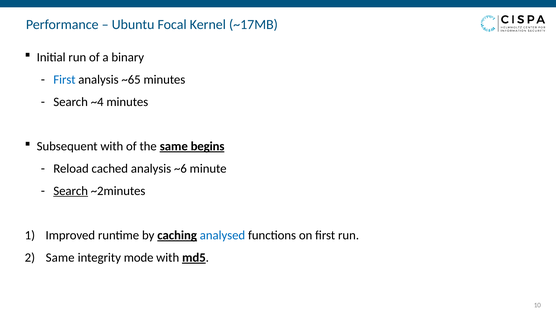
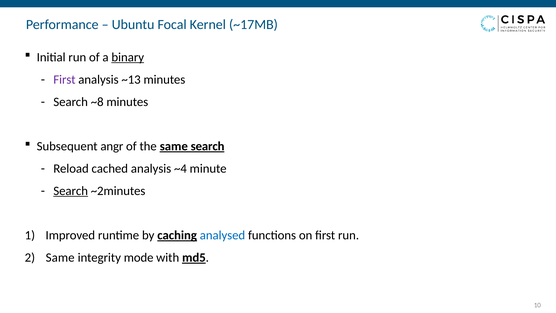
binary underline: none -> present (128, 57)
First colour: blue -> purple (64, 79)
~65: ~65 -> ~13 (131, 79)
~4: ~4 -> ~8 (97, 102)
Subsequent with: with -> angr (112, 146)
same begins: begins -> search (208, 146)
~6: ~6 -> ~4 (180, 168)
